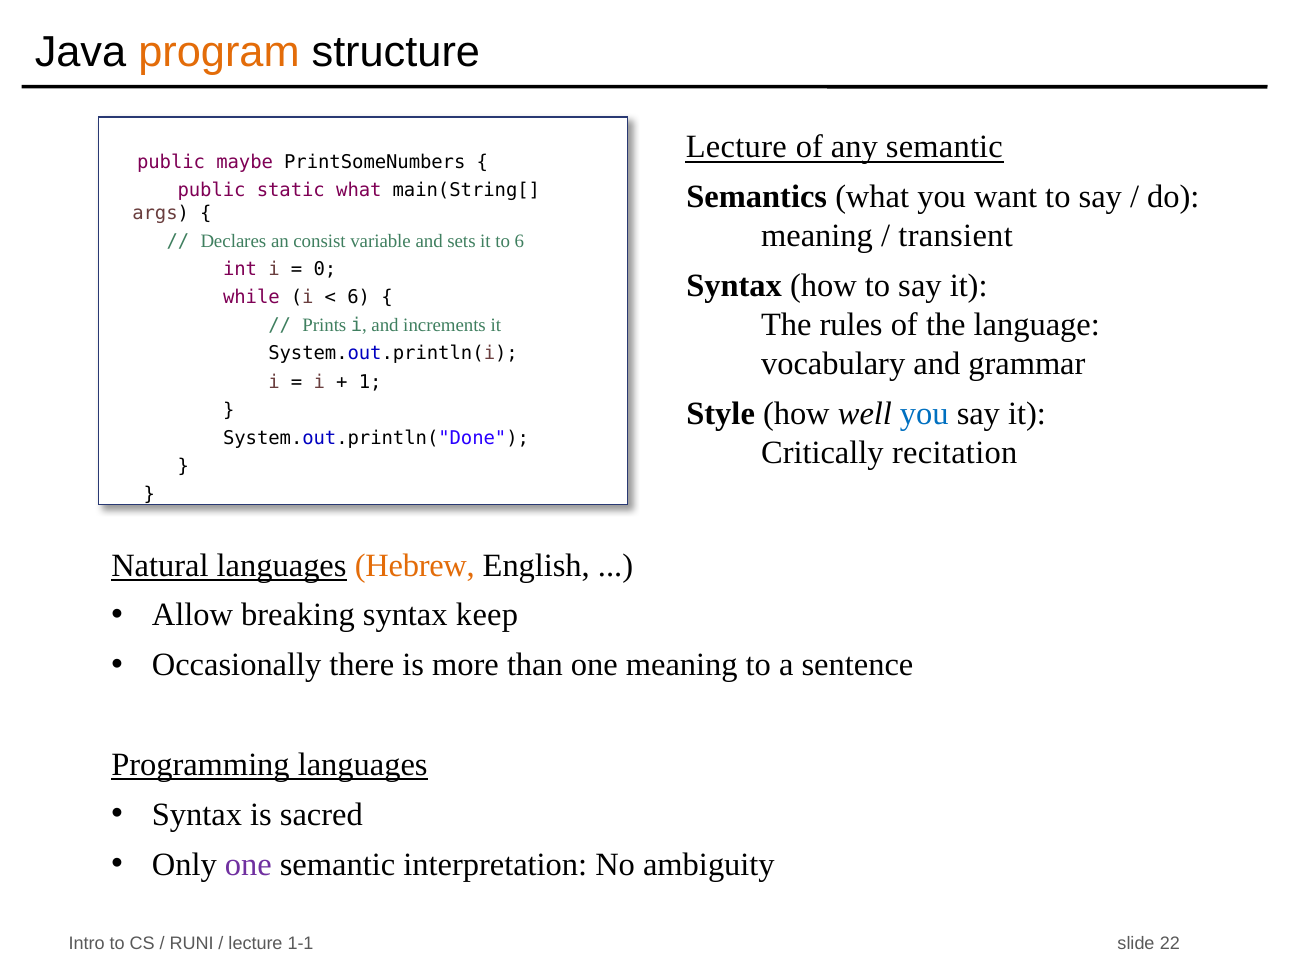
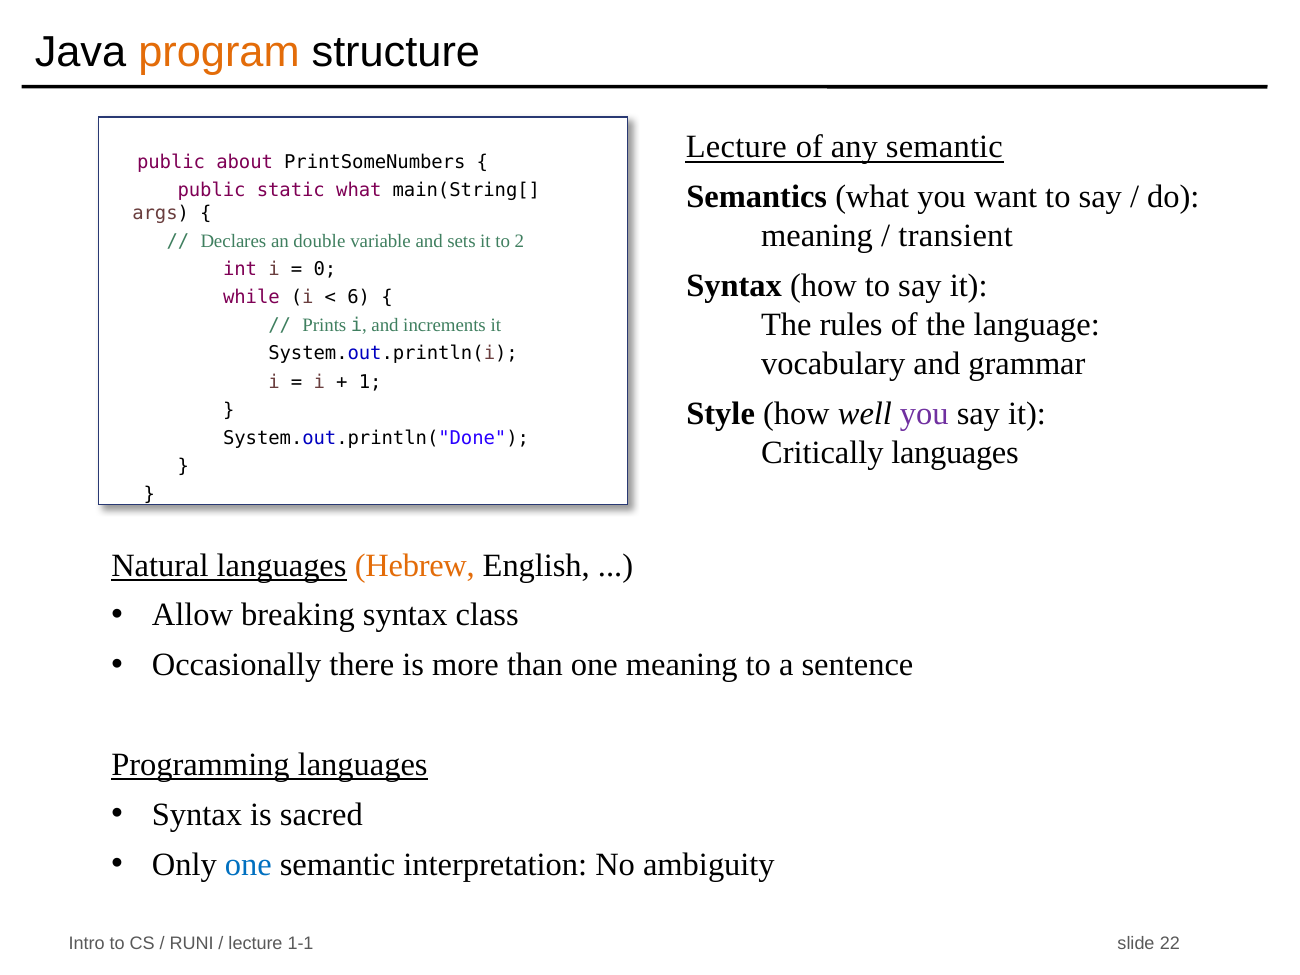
maybe: maybe -> about (245, 162)
consist: consist -> double (319, 241)
to 6: 6 -> 2 (519, 241)
you colour: blue -> purple (924, 414)
Critically recitation: recitation -> languages (955, 453)
keep: keep -> class (487, 615)
one colour: purple -> blue (248, 865)
